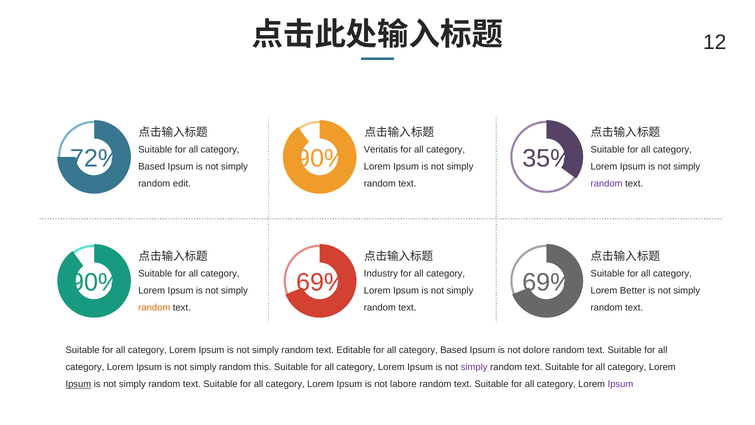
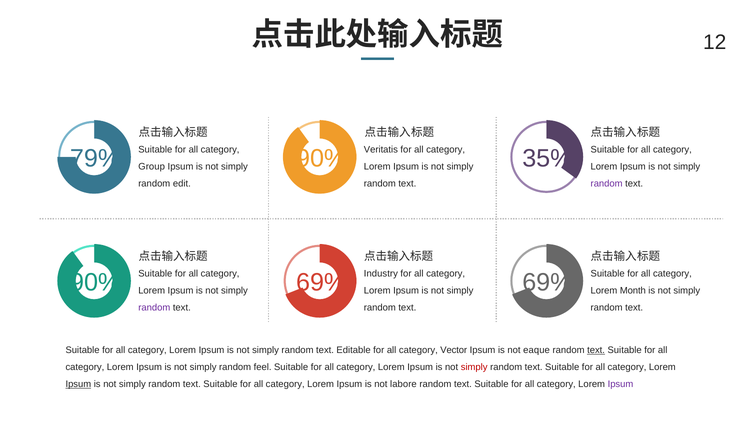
72%: 72% -> 79% (95, 158)
Based: Based -> Group (152, 167)
Better: Better -> Month (633, 290)
random colour: orange -> purple (154, 307)
Based: Based -> Vector (454, 350)
dolore: dolore -> eaque (537, 350)
text underline: none -> present (596, 350)
this: this -> feel (263, 367)
simply colour: purple -> red (474, 367)
